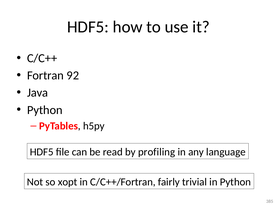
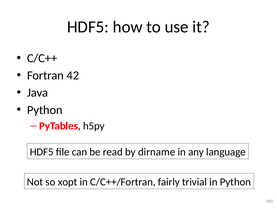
92: 92 -> 42 (73, 75)
profiling: profiling -> dirname (157, 152)
